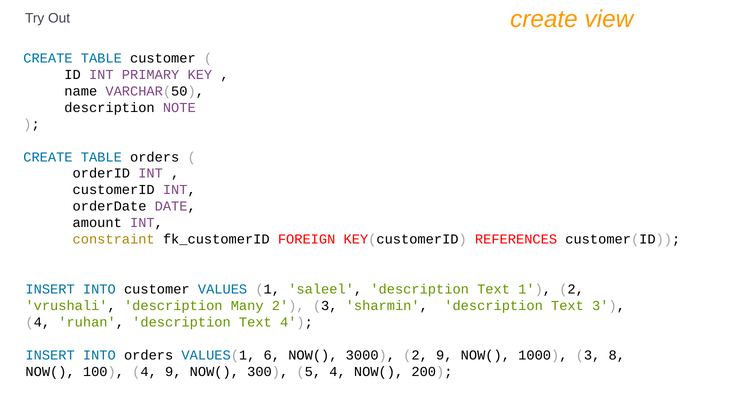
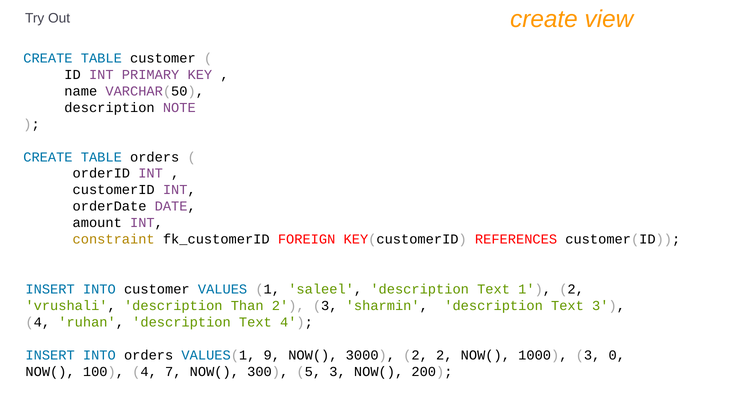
Many: Many -> Than (247, 306)
6: 6 -> 9 (272, 355)
2 9: 9 -> 2 (444, 355)
8: 8 -> 0 (617, 355)
4 9: 9 -> 7 (173, 371)
5 4: 4 -> 3 (338, 371)
